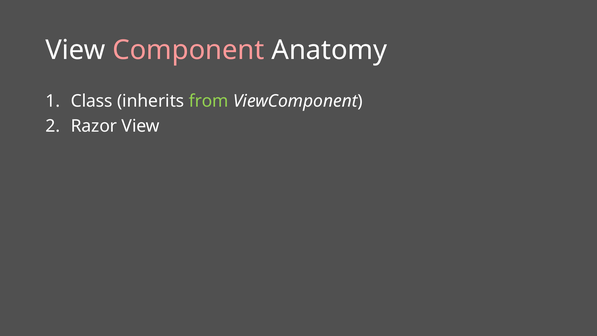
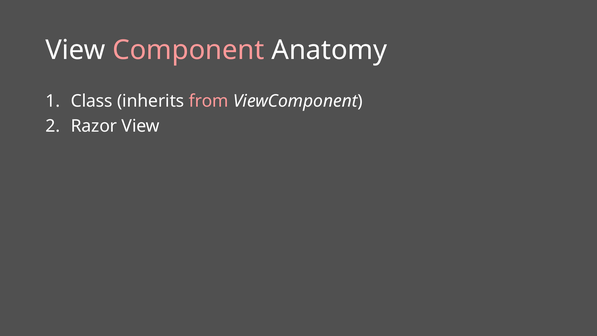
from colour: light green -> pink (209, 101)
